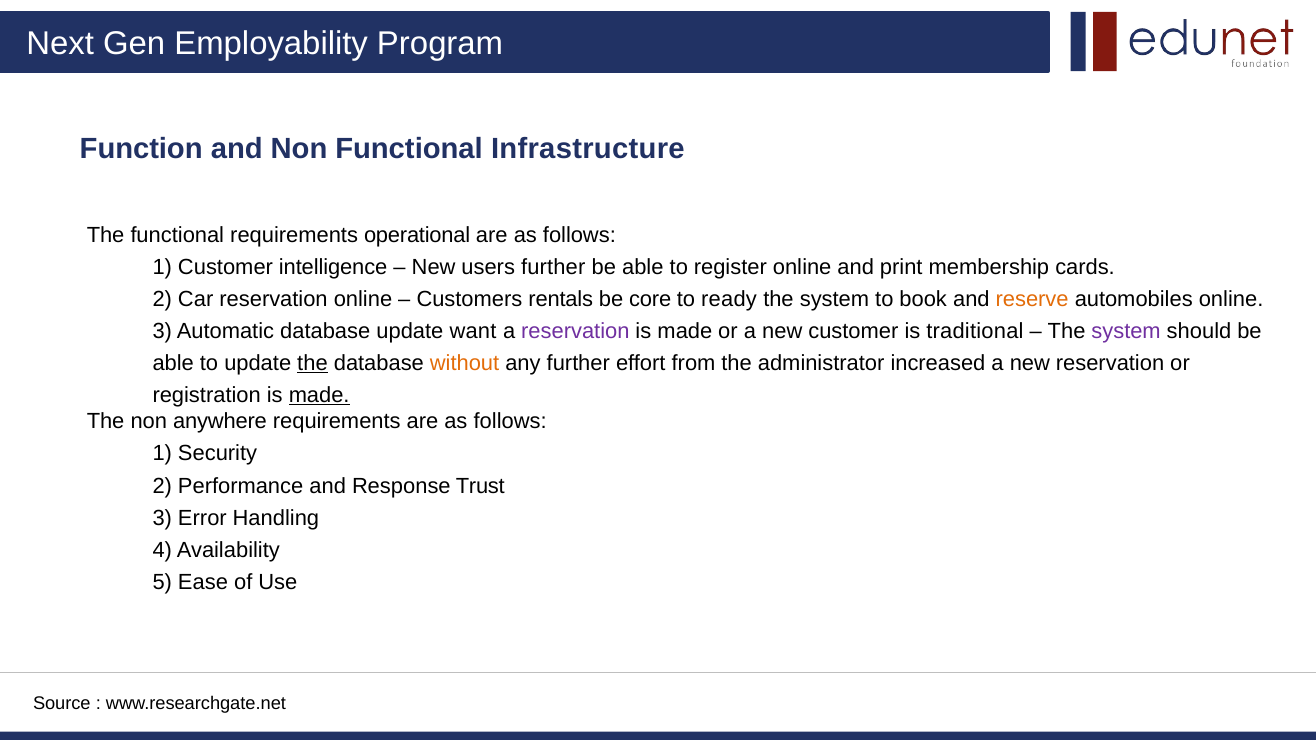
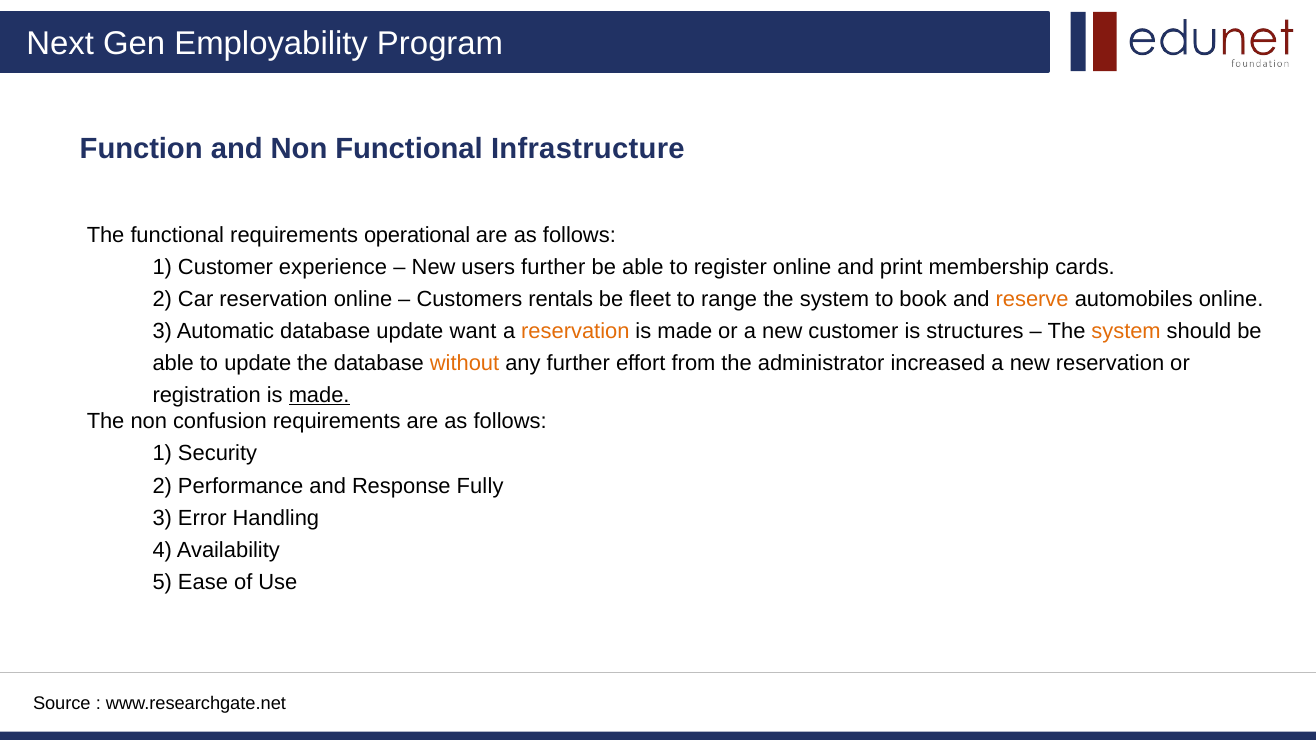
intelligence: intelligence -> experience (333, 267)
core: core -> fleet (650, 299)
ready: ready -> range (729, 299)
reservation colour: purple -> orange (575, 331)
traditional: traditional -> structures (975, 331)
system colour: purple -> orange (1126, 331)
the underline: present -> none (312, 363)
anywhere: anywhere -> confusion (220, 422)
Trust: Trust -> Fully (480, 486)
